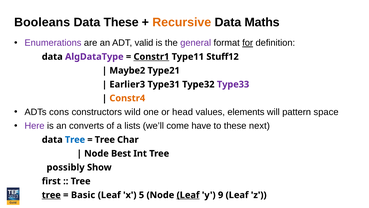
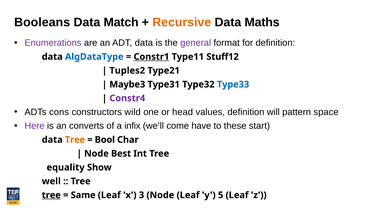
Data These: These -> Match (121, 22)
ADT valid: valid -> data (144, 43)
for underline: present -> none (248, 43)
AlgDataType colour: purple -> blue (94, 57)
Maybe2: Maybe2 -> Tuples2 (127, 70)
Earlier3: Earlier3 -> Maybe3 (127, 84)
Type33 colour: purple -> blue (233, 84)
Constr4 colour: orange -> purple (127, 98)
values elements: elements -> definition (246, 112)
lists: lists -> infix (132, 126)
next: next -> start (259, 126)
Tree colour: blue -> orange (75, 139)
Tree: Tree -> Bool (105, 139)
possibly: possibly -> equality (66, 167)
first: first -> well (51, 181)
Basic: Basic -> Same (83, 195)
5: 5 -> 3 (141, 195)
Leaf underline: present -> none (188, 195)
9: 9 -> 5 (221, 195)
